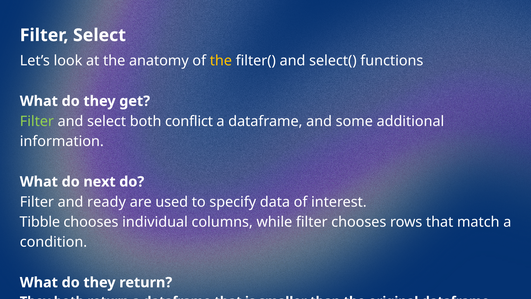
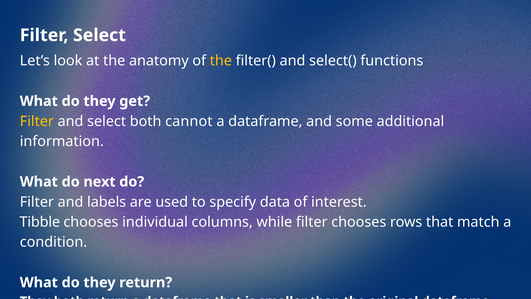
Filter colour: light green -> yellow (37, 121)
conflict: conflict -> cannot (189, 121)
ready: ready -> labels (107, 202)
